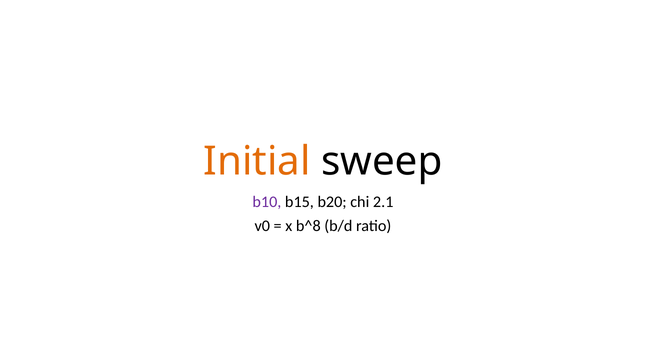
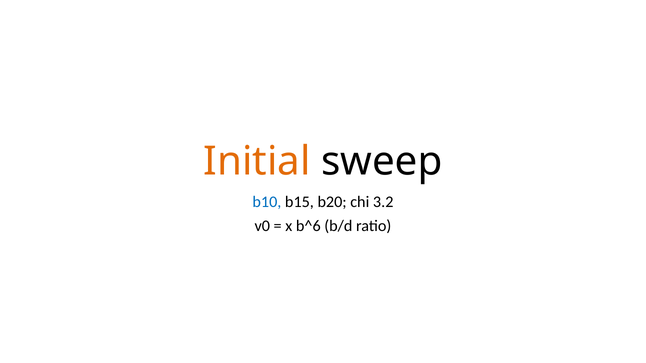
b10 colour: purple -> blue (267, 202)
2.1: 2.1 -> 3.2 (383, 202)
b^8: b^8 -> b^6 (308, 226)
